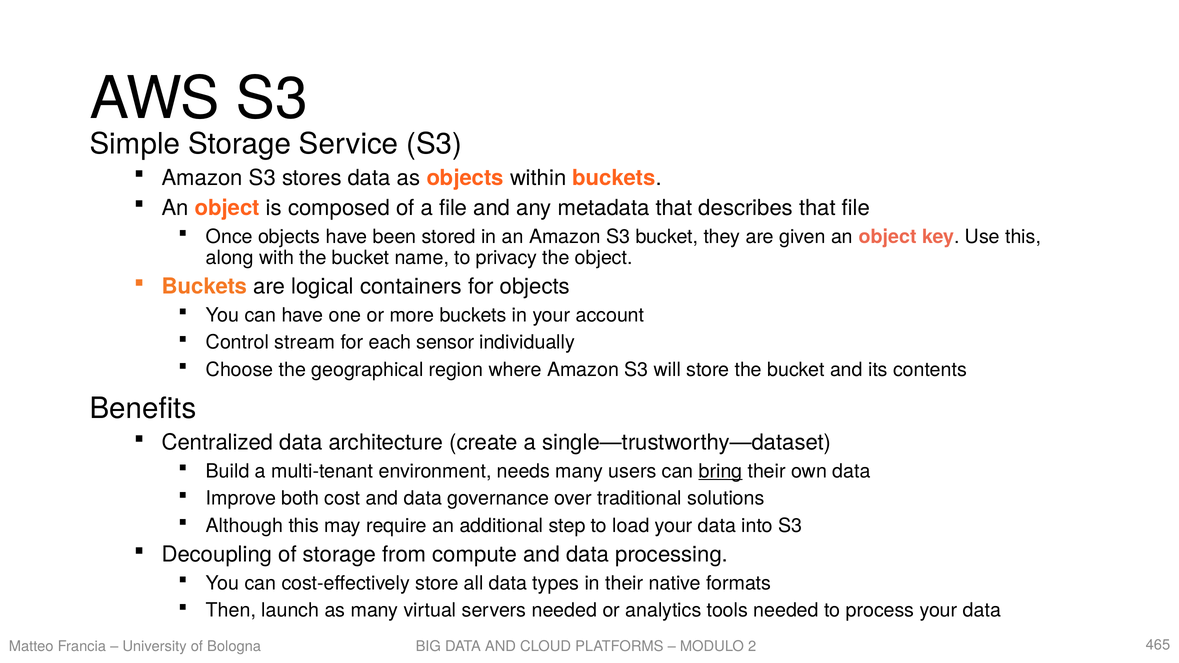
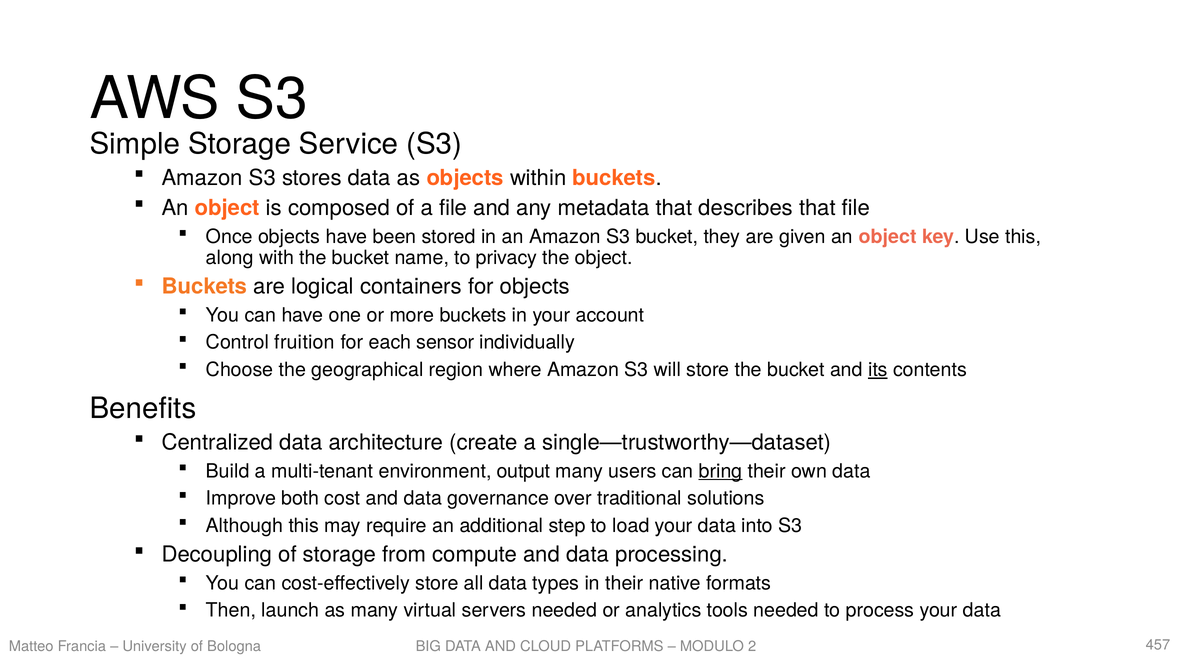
stream: stream -> fruition (305, 343)
its underline: none -> present (878, 370)
needs: needs -> output (524, 471)
465: 465 -> 457 (1158, 645)
